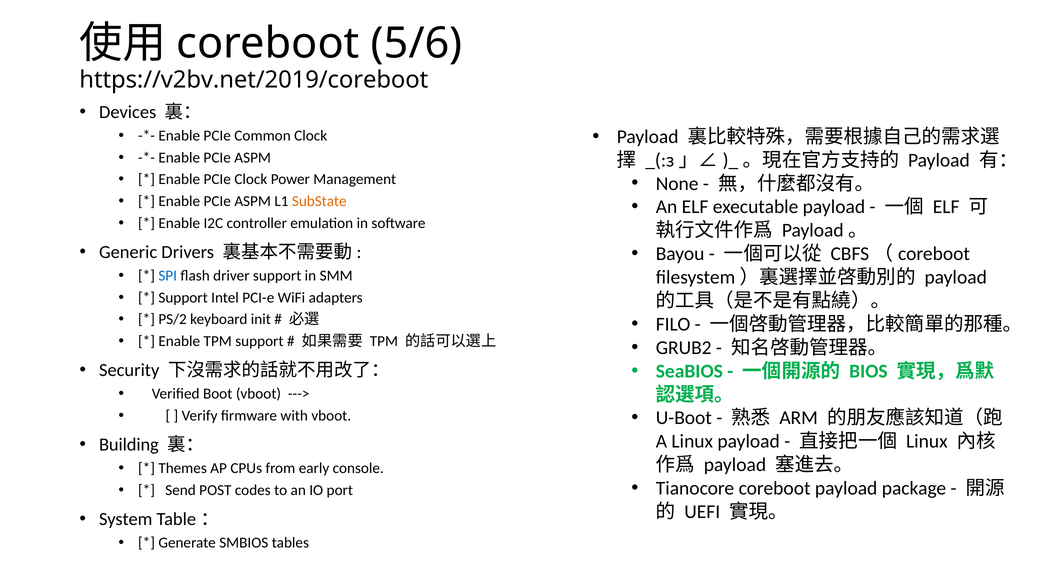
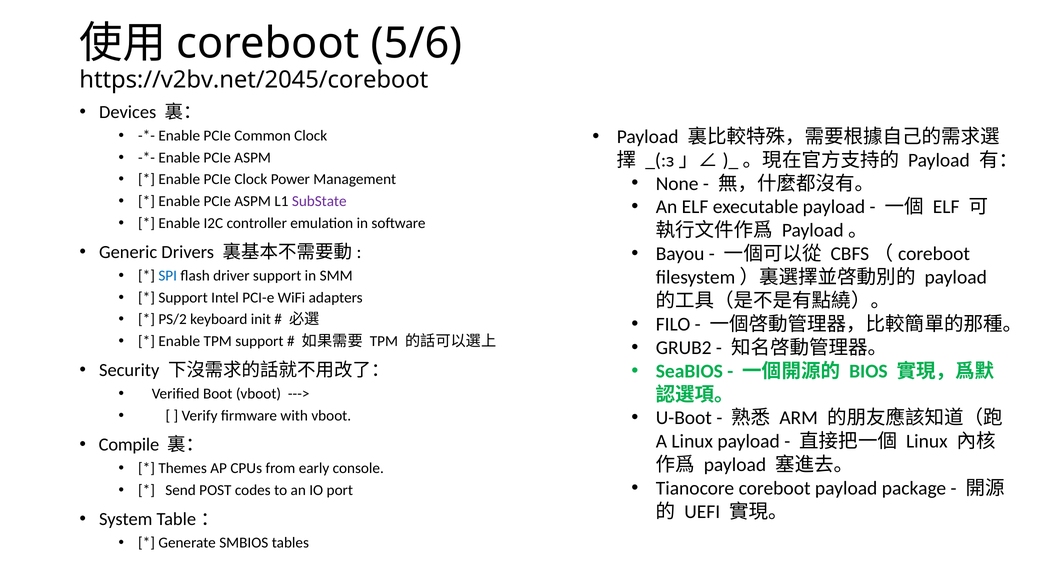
https://v2bv.net/2019/coreboot: https://v2bv.net/2019/coreboot -> https://v2bv.net/2045/coreboot (254, 80)
SubState colour: orange -> purple (319, 201)
Building: Building -> Compile (129, 444)
